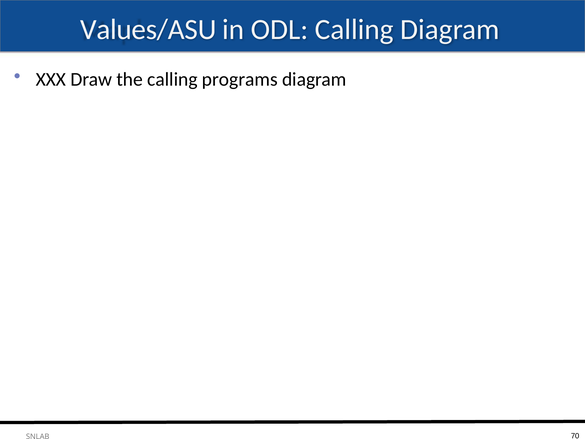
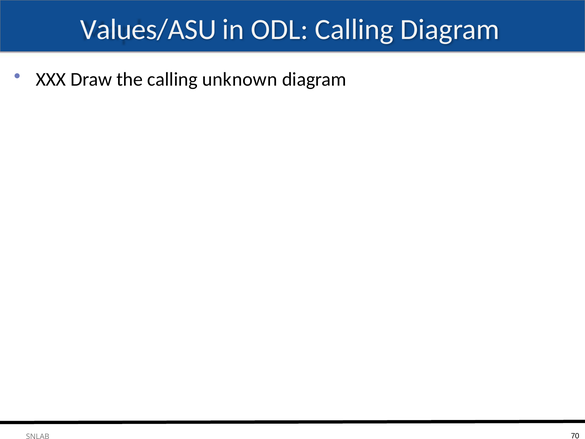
programs: programs -> unknown (240, 79)
